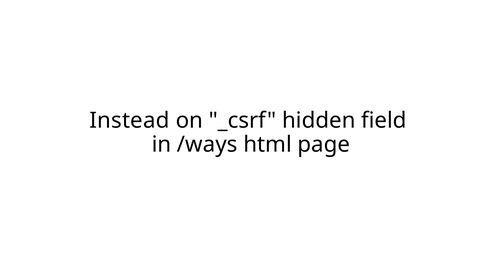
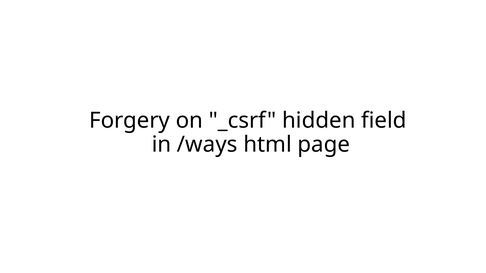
Instead: Instead -> Forgery (130, 121)
